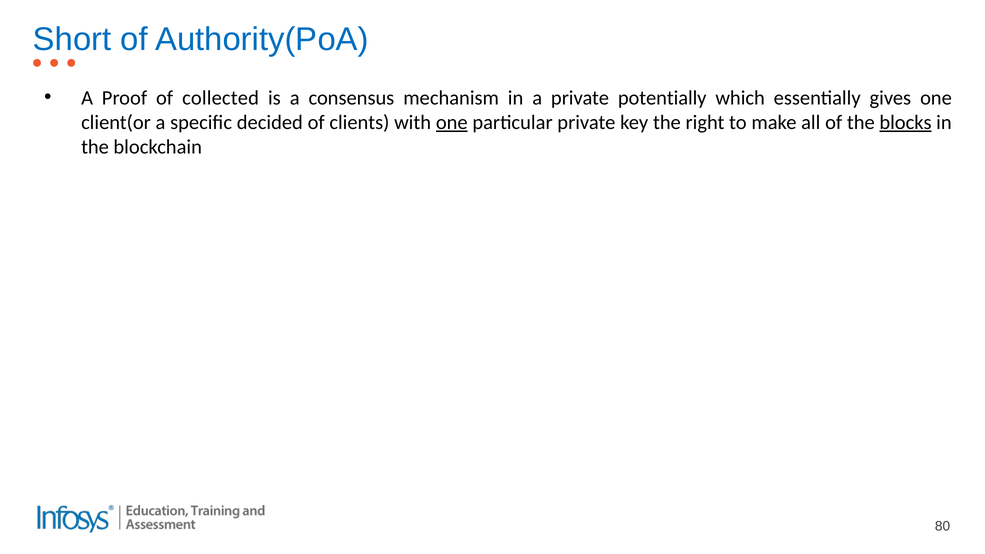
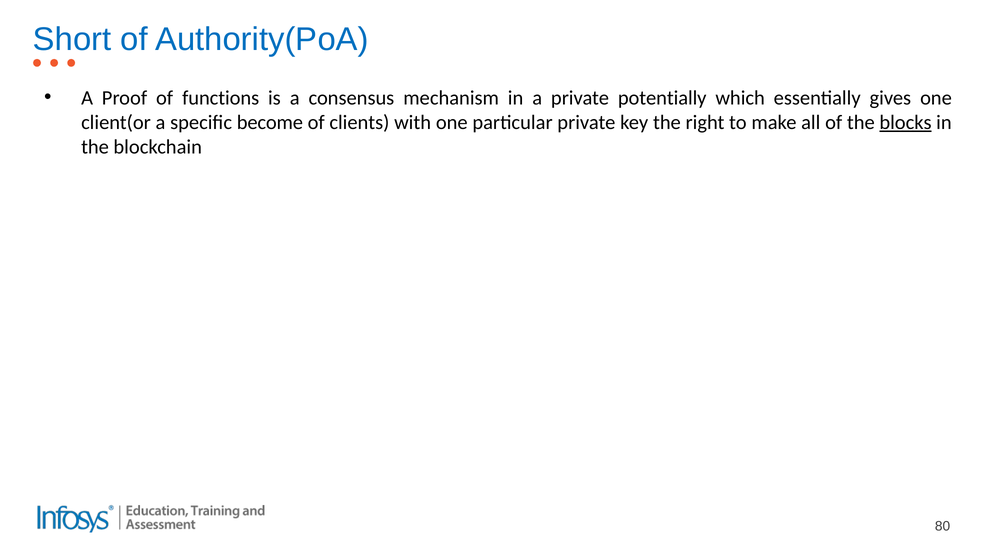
collected: collected -> functions (221, 98)
decided: decided -> become (270, 122)
one underline: present -> none (452, 122)
